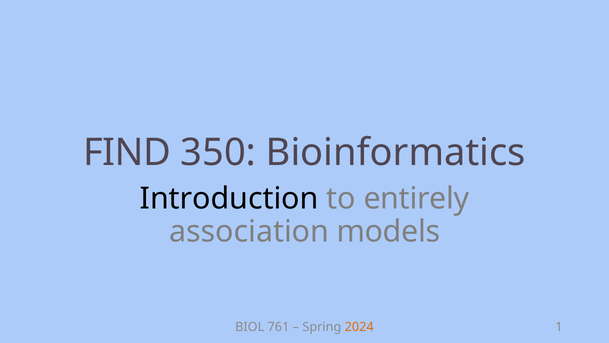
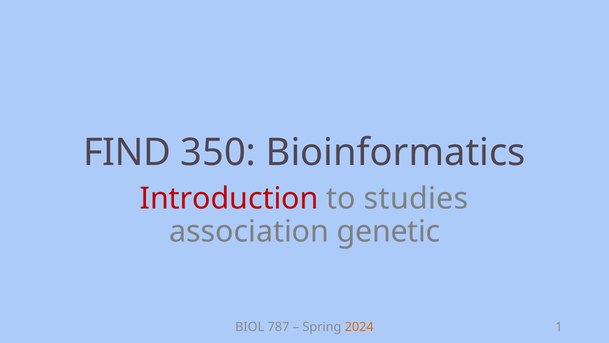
Introduction colour: black -> red (229, 198)
entirely: entirely -> studies (416, 198)
models: models -> genetic (389, 231)
761: 761 -> 787 (278, 326)
